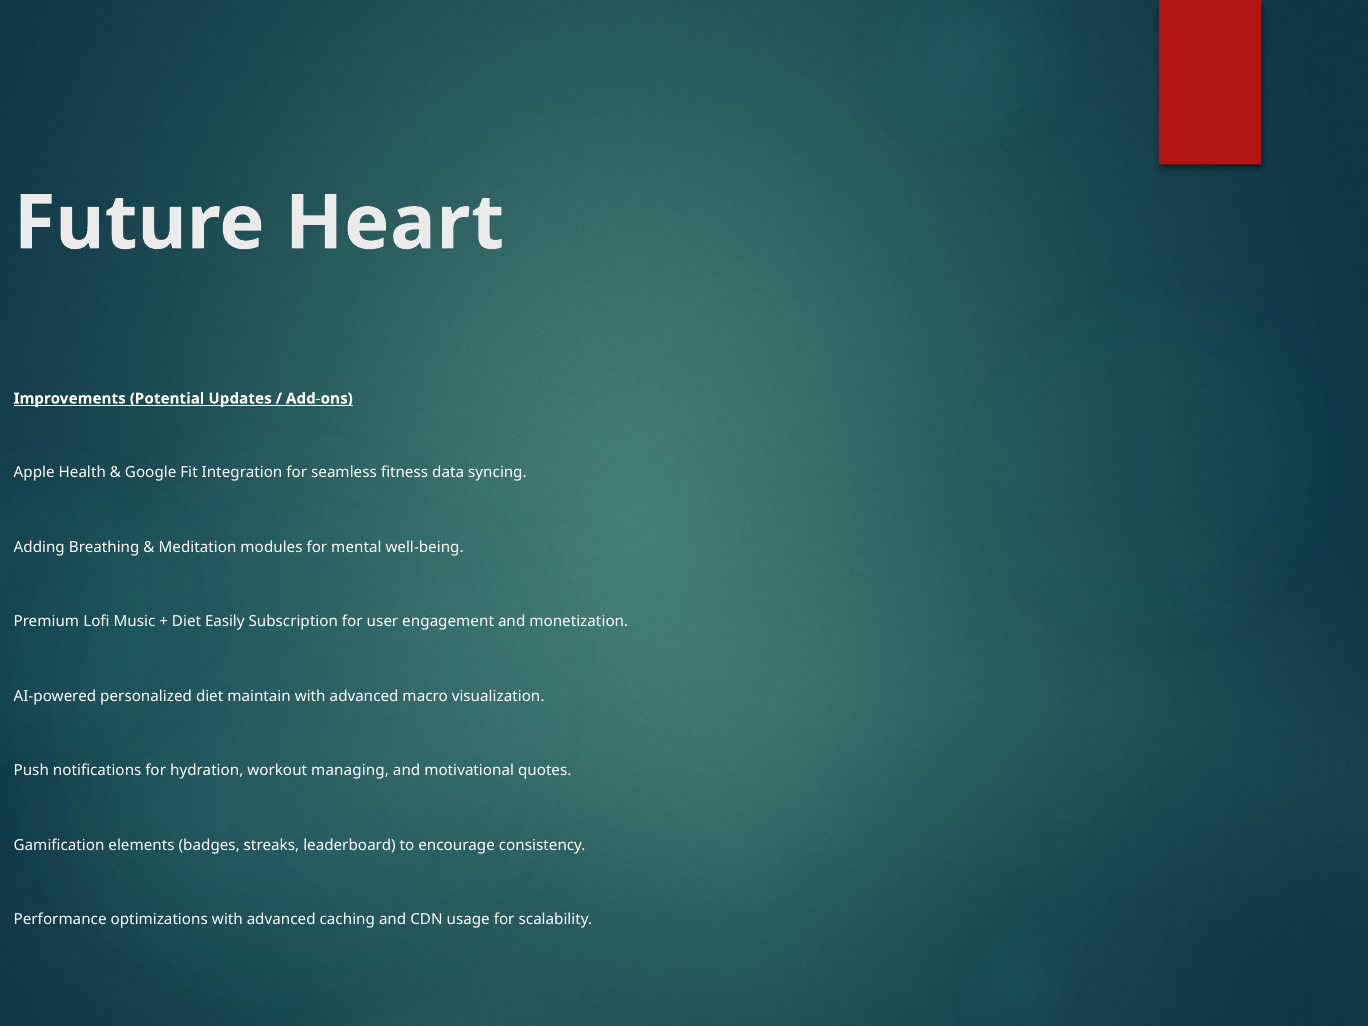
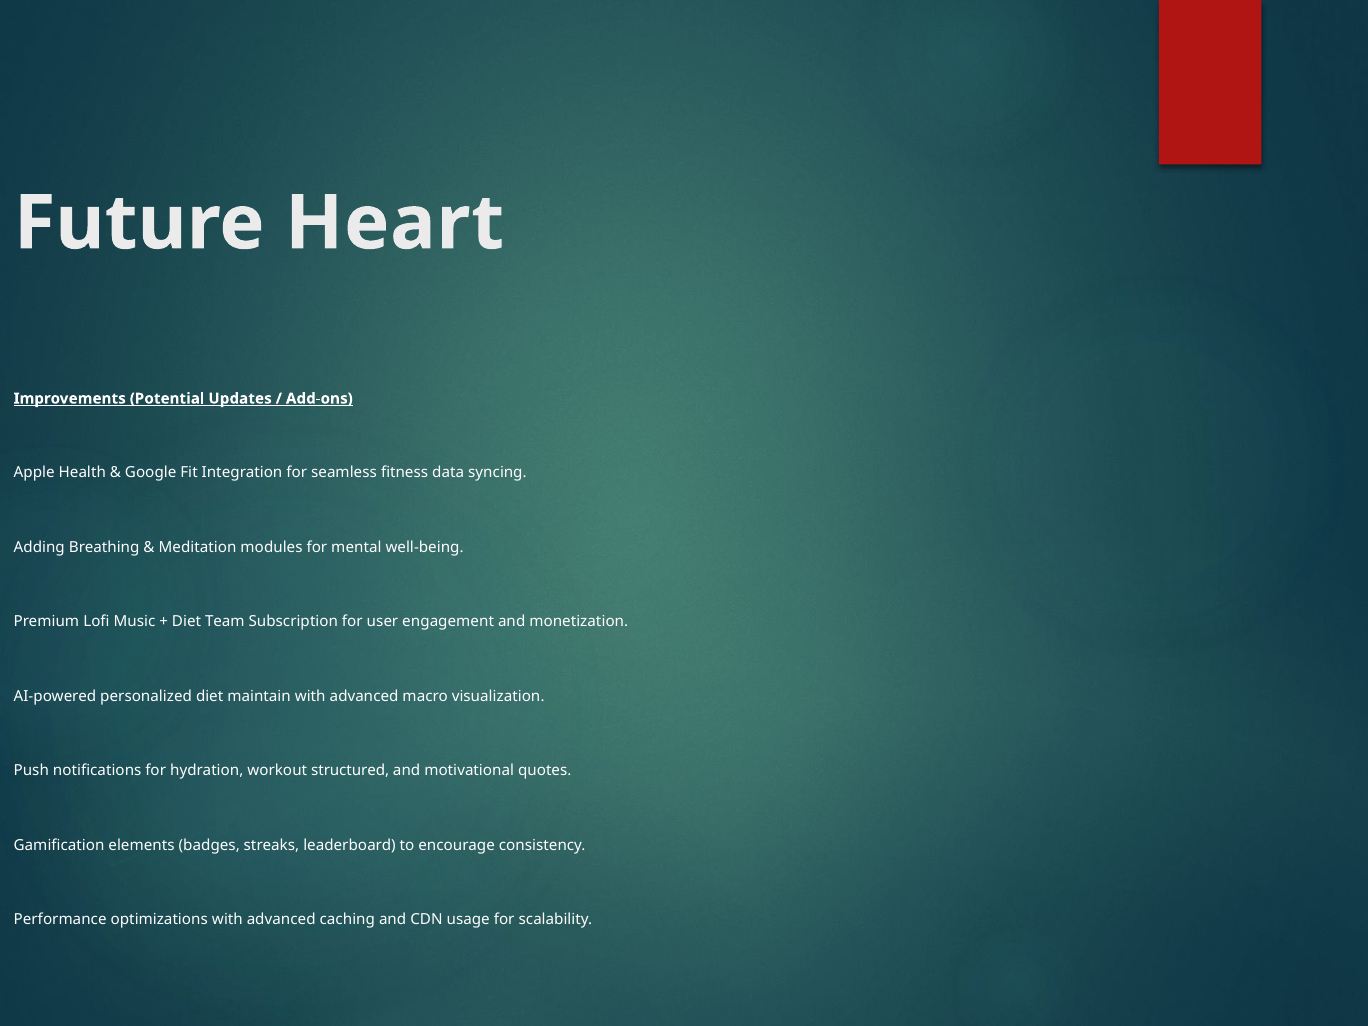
Easily: Easily -> Team (225, 622)
managing: managing -> structured (350, 771)
